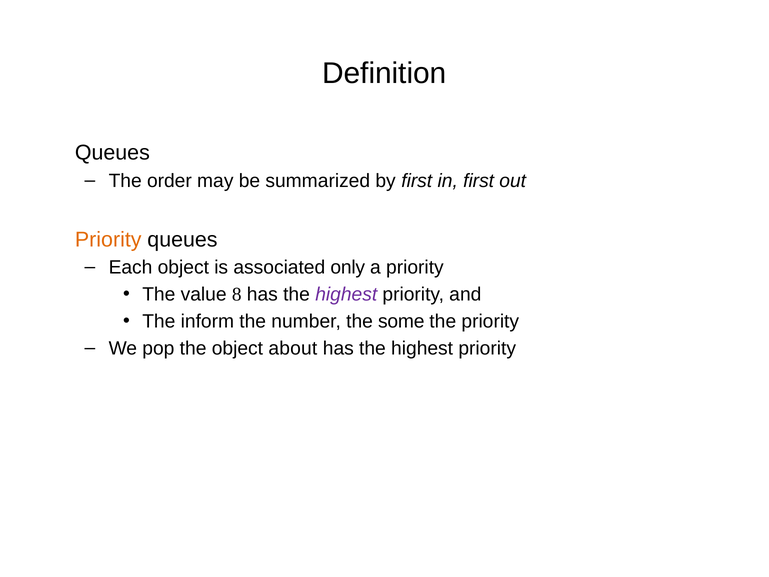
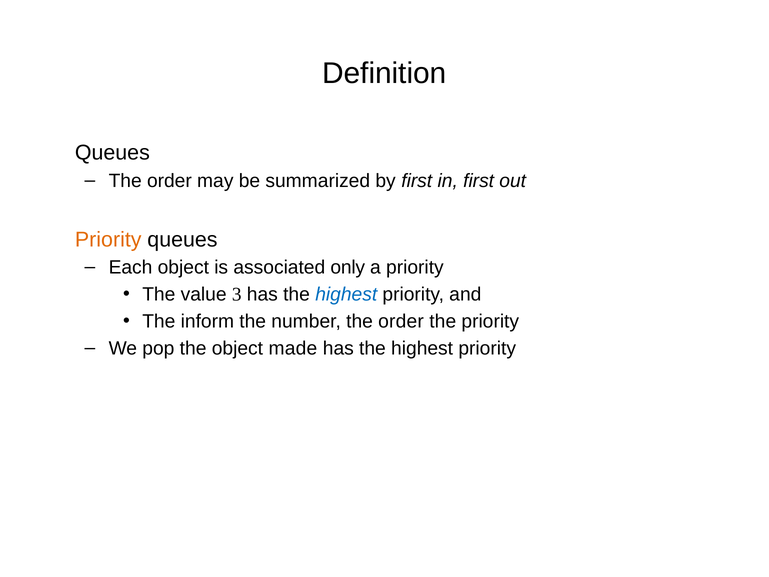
8: 8 -> 3 (237, 294)
highest colour: purple -> blue (346, 294)
number the some: some -> order (401, 321)
about: about -> made (293, 348)
